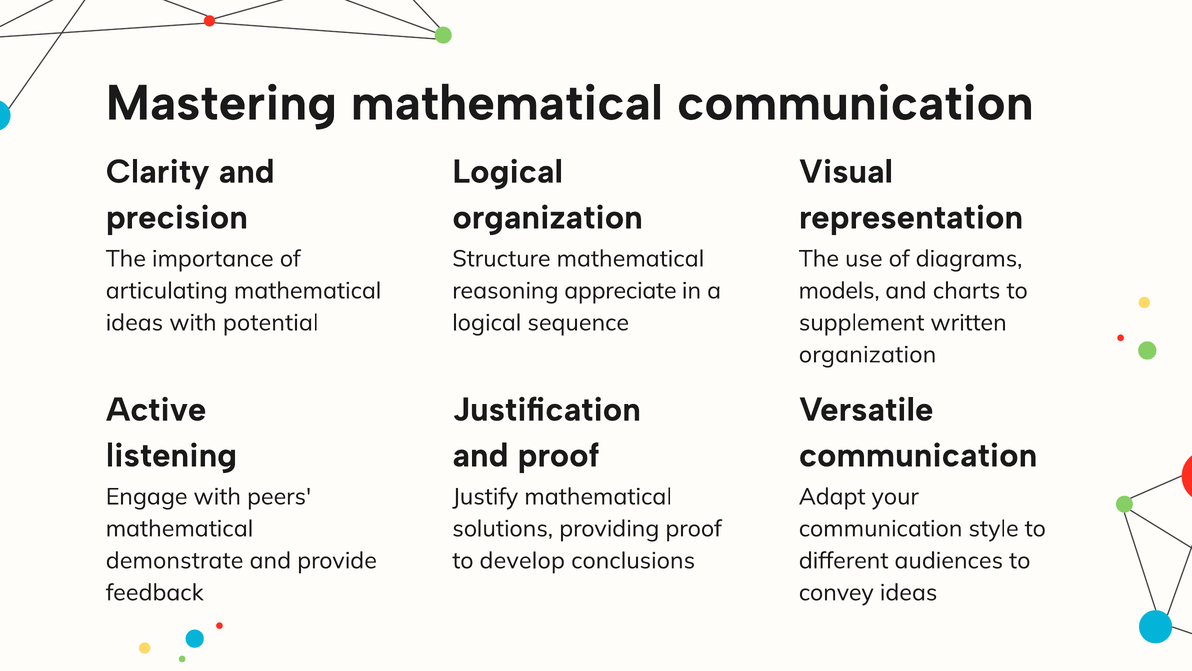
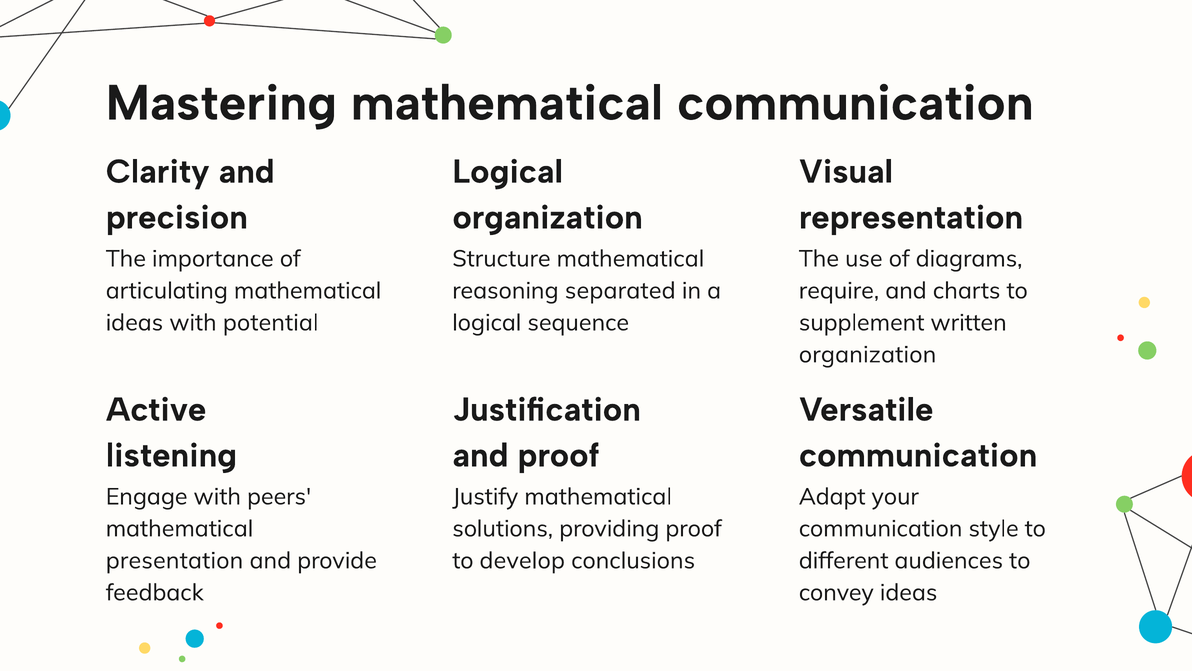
appreciate: appreciate -> separated (620, 291)
models: models -> require (839, 291)
demonstrate: demonstrate -> presentation (175, 560)
